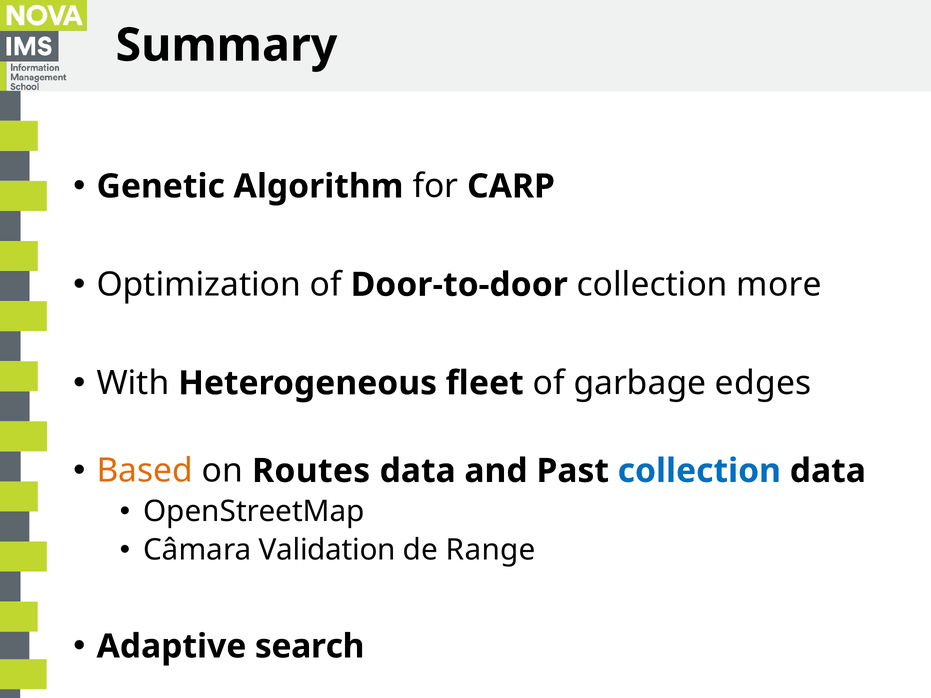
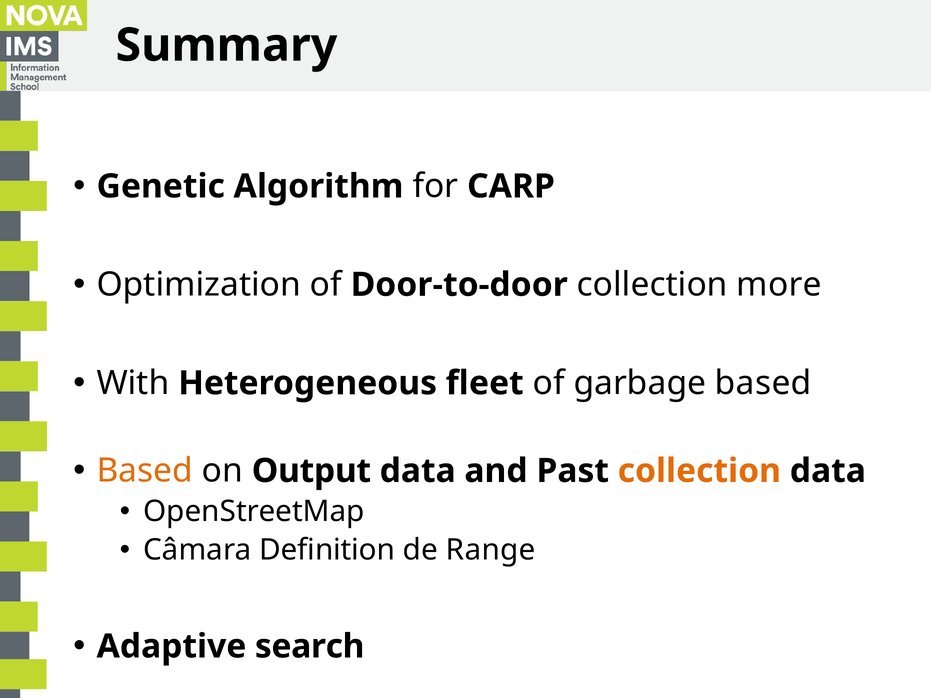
garbage edges: edges -> based (763, 383)
Routes: Routes -> Output (311, 471)
collection colour: blue -> orange (699, 471)
Validation: Validation -> Definition (327, 550)
